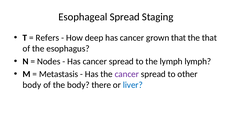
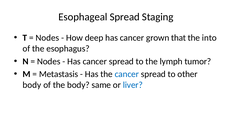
Refers: Refers -> Nodes (47, 38)
the that: that -> into (209, 38)
lymph lymph: lymph -> tumor (198, 61)
cancer colour: purple -> blue (127, 74)
there: there -> same (101, 85)
